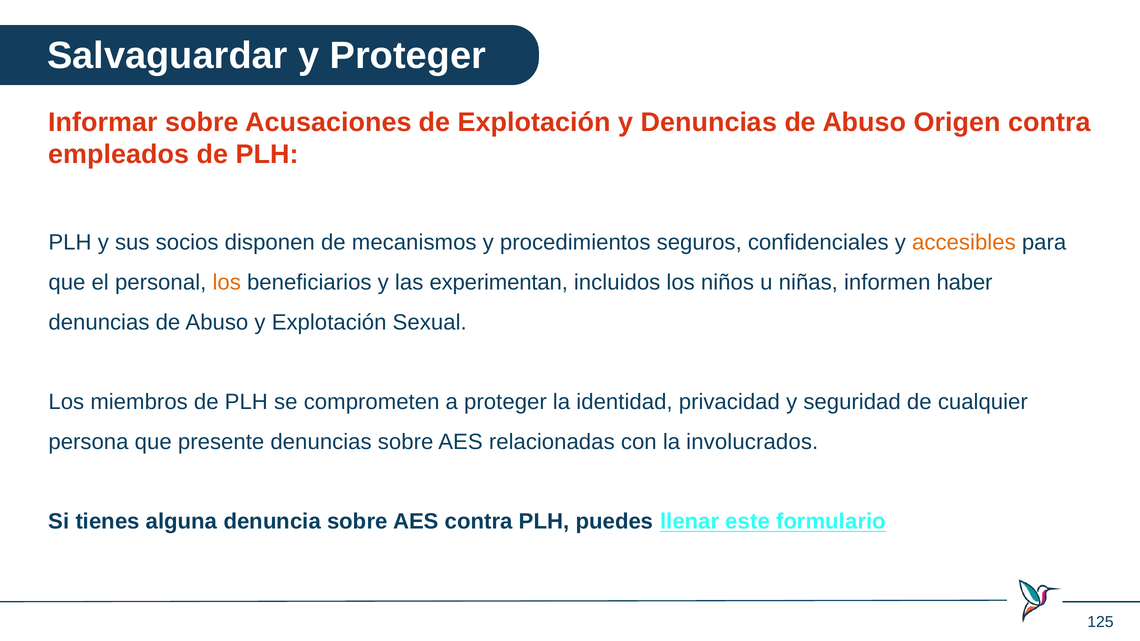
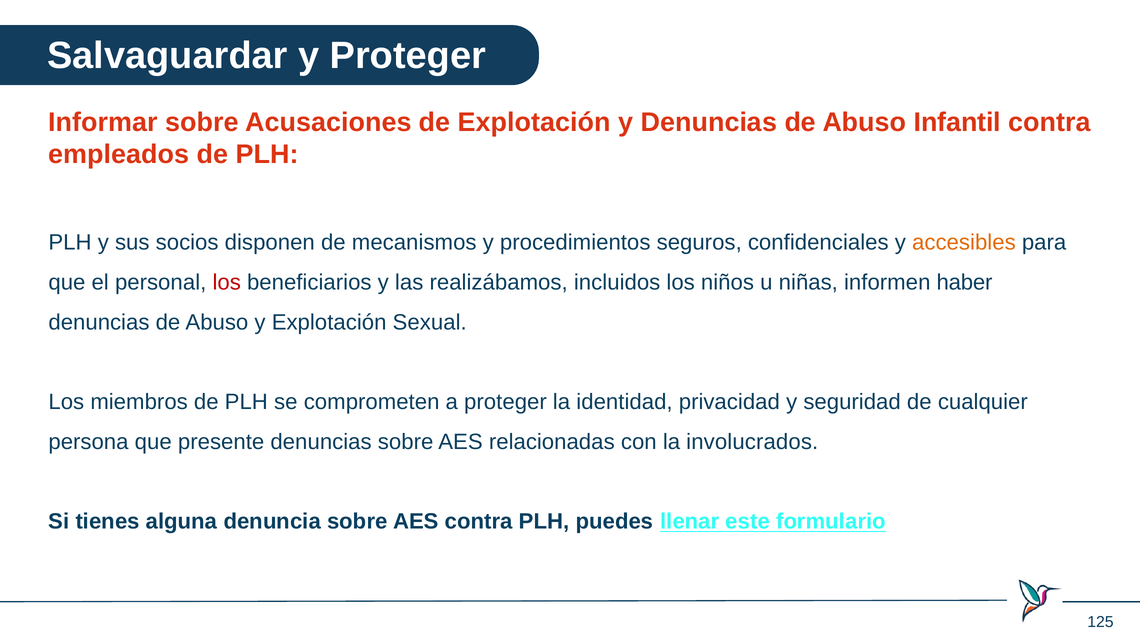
Origen: Origen -> Infantil (957, 122)
los colour: orange -> red (227, 282)
experimentan: experimentan -> realizábamos (499, 282)
